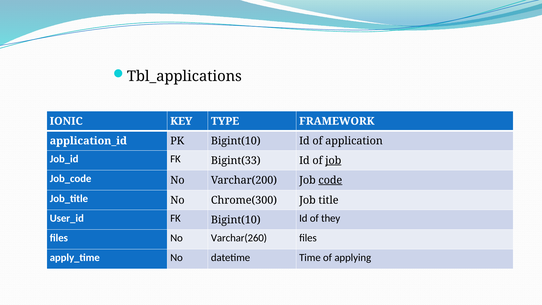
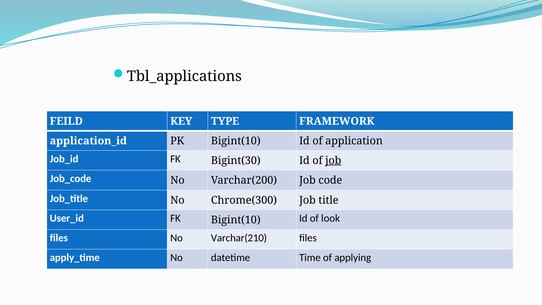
IONIC: IONIC -> FEILD (66, 121)
Bigint(33: Bigint(33 -> Bigint(30 (236, 160)
code underline: present -> none (330, 180)
they: they -> look (331, 218)
Varchar(260: Varchar(260 -> Varchar(210 (239, 238)
